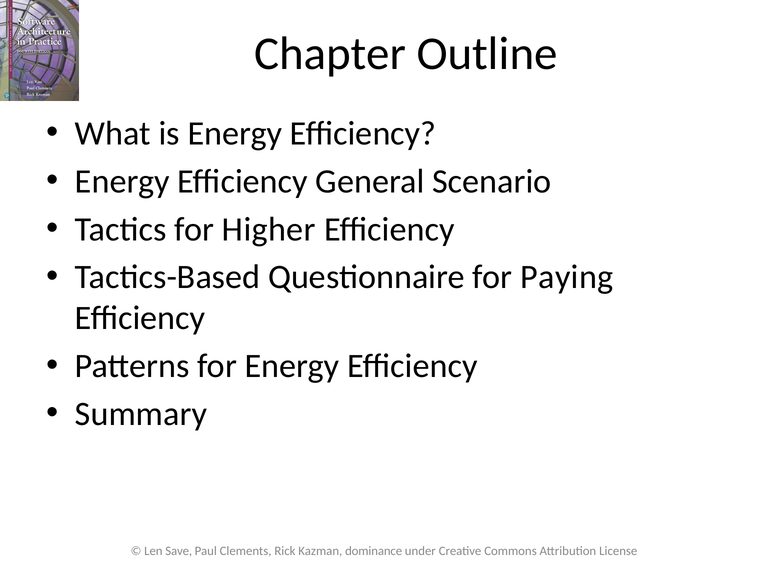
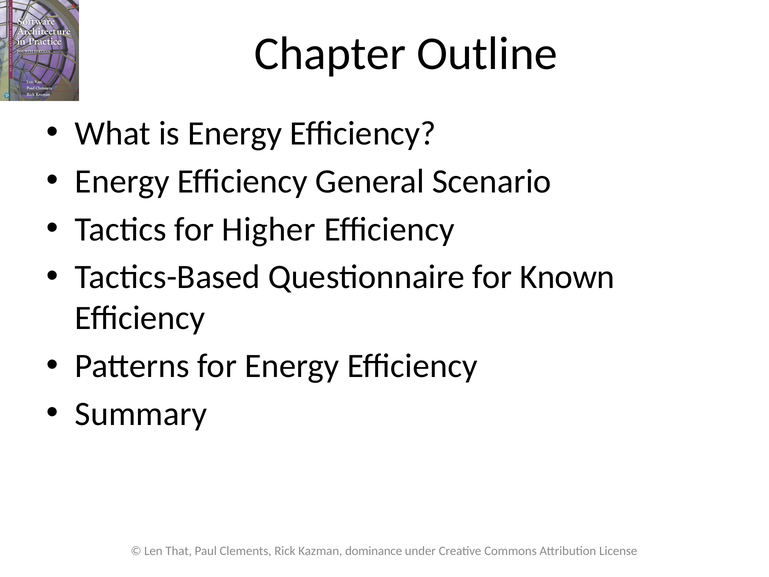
Paying: Paying -> Known (567, 277)
Save: Save -> That (179, 551)
